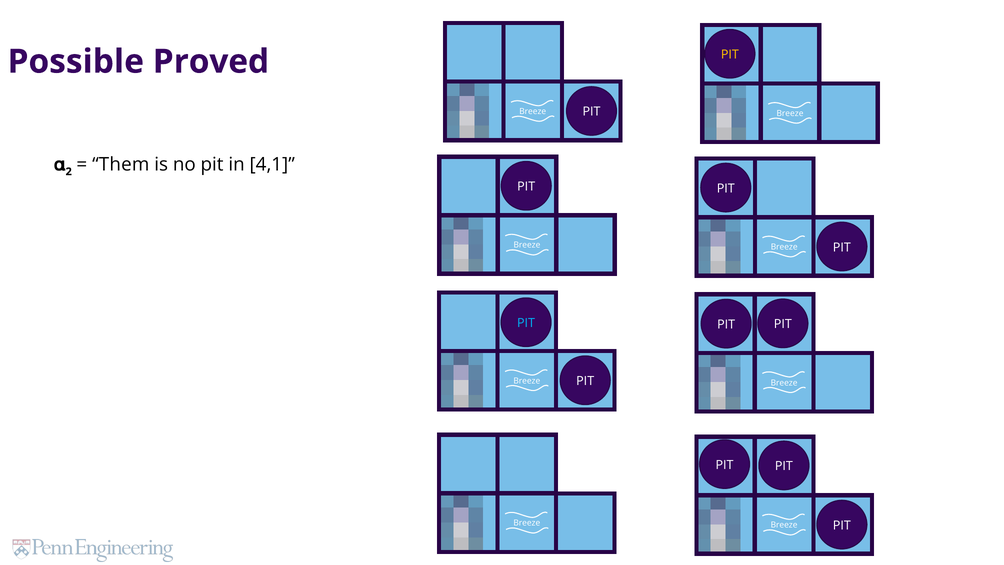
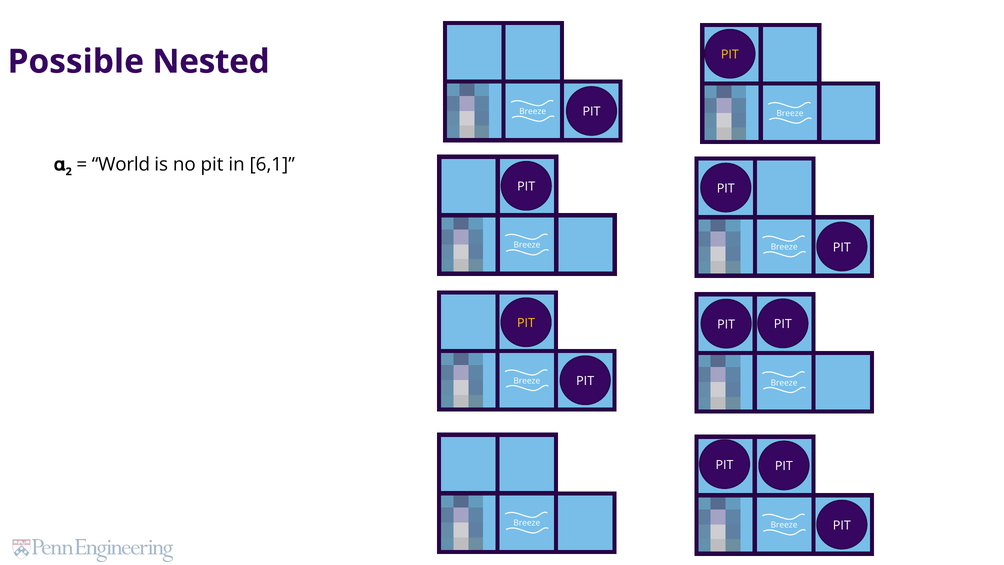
Proved: Proved -> Nested (211, 62)
Them: Them -> World (121, 164)
4,1: 4,1 -> 6,1 (272, 164)
PIT colour: light blue -> yellow (526, 323)
